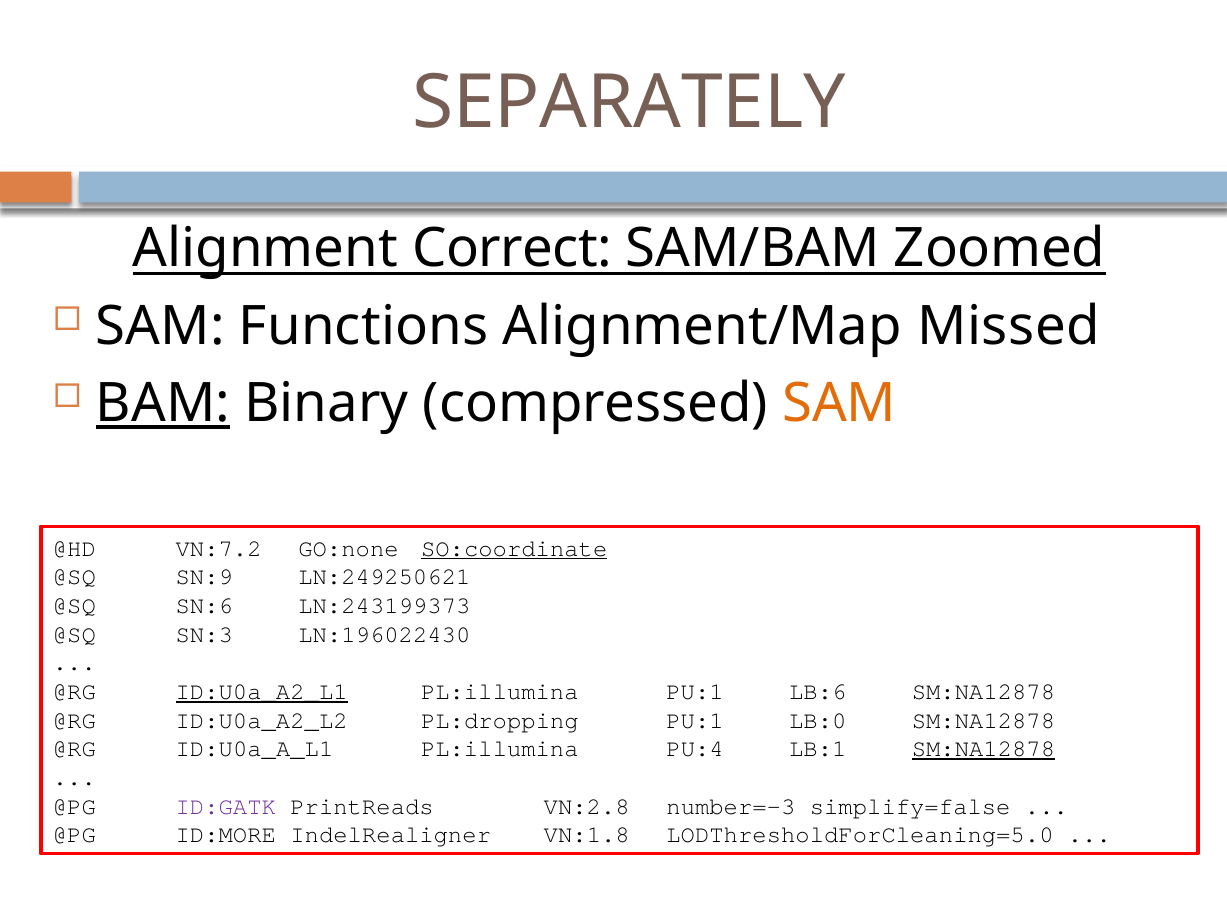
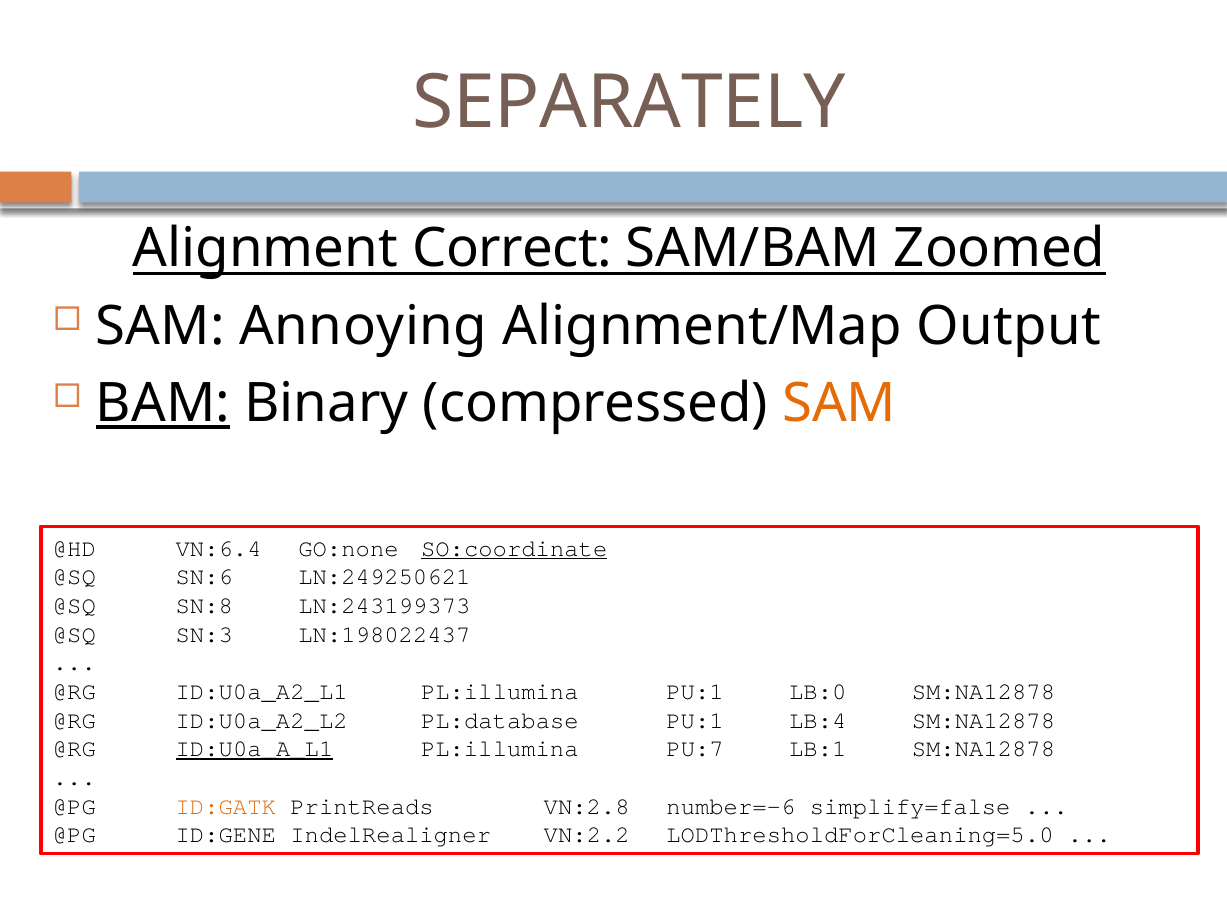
Functions: Functions -> Annoying (363, 326)
Missed: Missed -> Output (1009, 326)
VN:7.2: VN:7.2 -> VN:6.4 (219, 549)
SN:9: SN:9 -> SN:6 (204, 577)
SN:6: SN:6 -> SN:8 (204, 606)
LN:196022430: LN:196022430 -> LN:198022437 (384, 635)
ID:U0a_A2_L1 underline: present -> none (262, 692)
LB:6: LB:6 -> LB:0 (818, 692)
PL:dropping: PL:dropping -> PL:database (500, 720)
LB:0: LB:0 -> LB:4 (818, 720)
ID:U0a_A_L1 underline: none -> present (255, 749)
PU:4: PU:4 -> PU:7 (695, 749)
SM:NA12878 underline: present -> none (983, 749)
ID:GATK colour: purple -> orange (226, 806)
number=-3: number=-3 -> number=-6 (731, 806)
ID:MORE: ID:MORE -> ID:GENE (226, 835)
VN:1.8: VN:1.8 -> VN:2.2 (587, 835)
